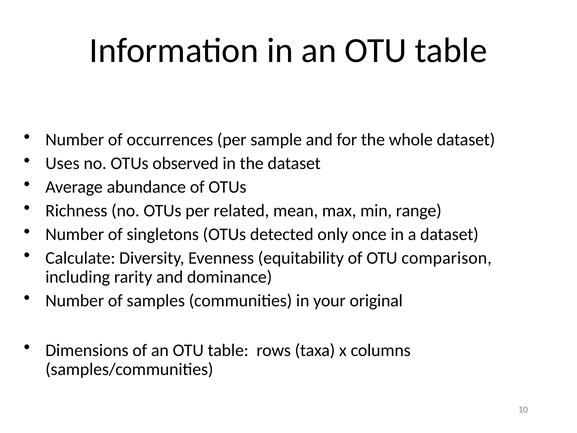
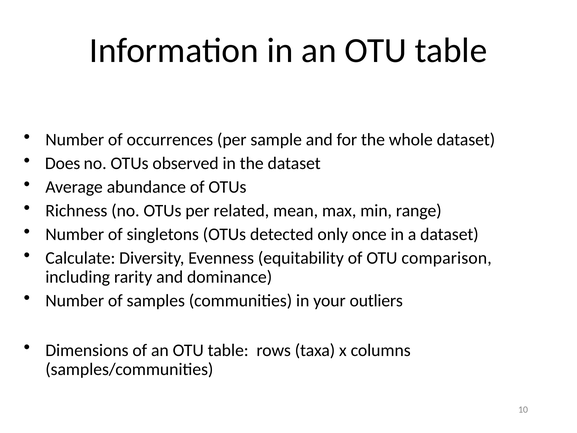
Uses: Uses -> Does (63, 163)
original: original -> outliers (376, 301)
